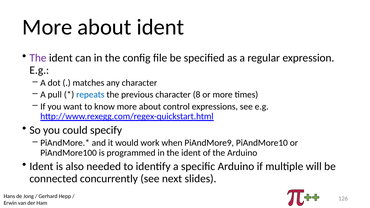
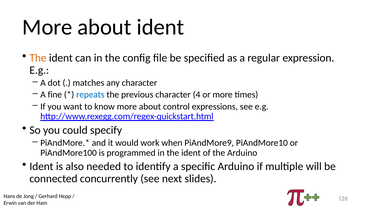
The colour: purple -> orange (38, 58)
pull: pull -> fine (55, 95)
8: 8 -> 4 (197, 95)
